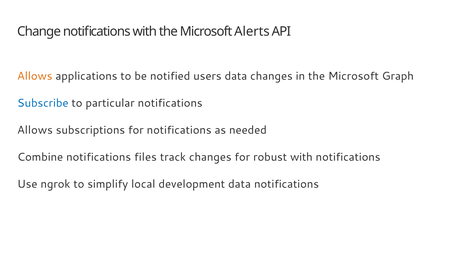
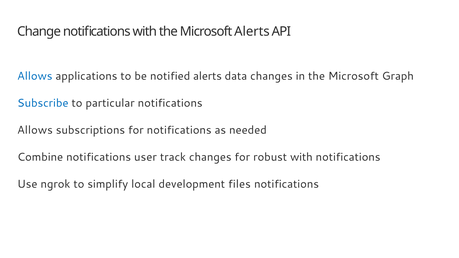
Allows colour: orange -> blue (35, 76)
notified users: users -> alerts (207, 76)
files: files -> user (145, 157)
development data: data -> files (240, 184)
